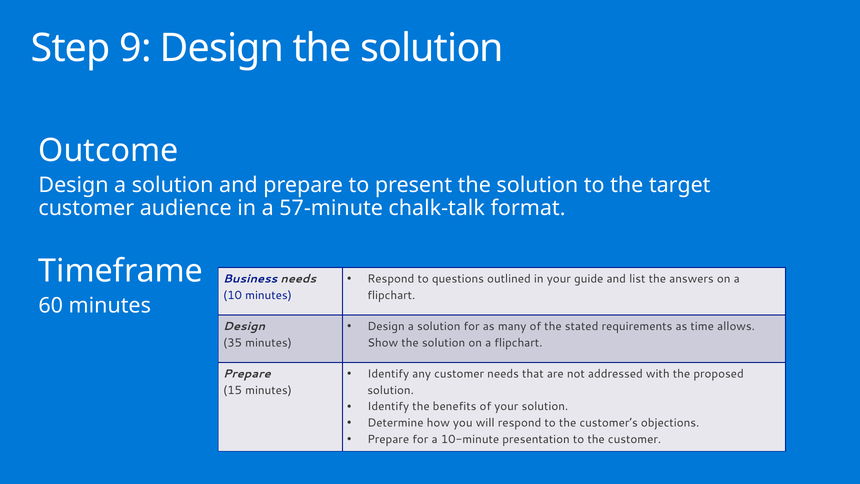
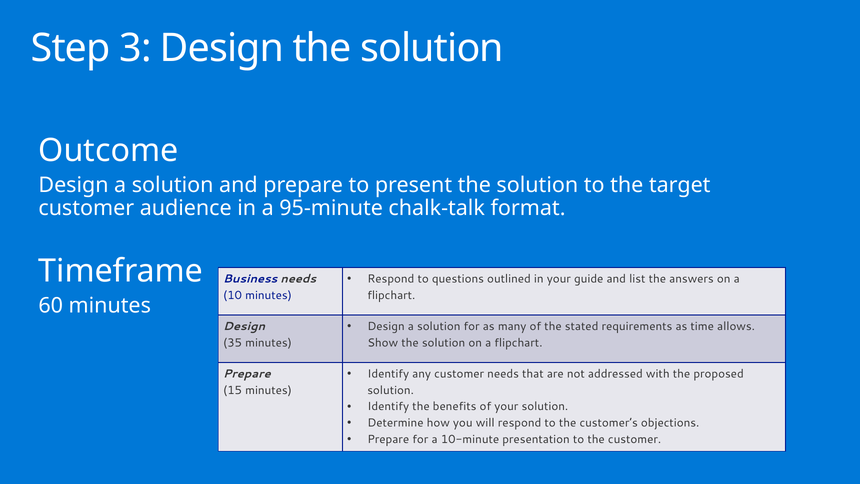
9: 9 -> 3 (135, 48)
57-minute: 57-minute -> 95-minute (331, 208)
